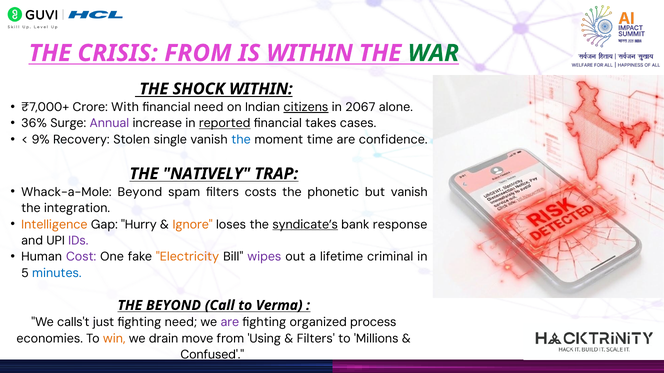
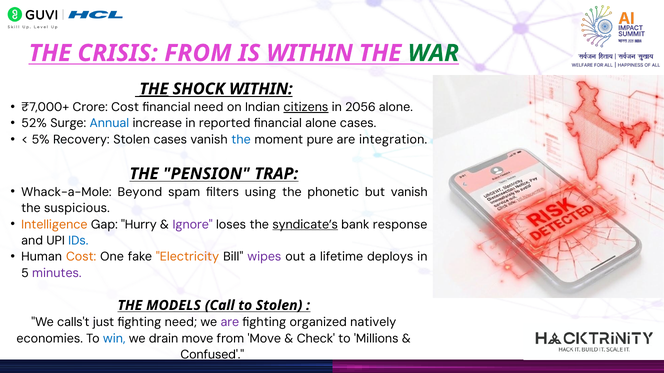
THE underline: none -> present (154, 89)
Crore With: With -> Cost (125, 107)
2067: 2067 -> 2056 (360, 107)
36%: 36% -> 52% (34, 124)
Annual colour: purple -> blue (109, 124)
reported underline: present -> none (225, 124)
financial takes: takes -> alone (321, 124)
9%: 9% -> 5% (41, 140)
Stolen single: single -> cases (170, 140)
time: time -> pure (320, 140)
confidence: confidence -> integration (393, 140)
NATIVELY: NATIVELY -> PENSION (206, 174)
costs: costs -> using (261, 192)
integration: integration -> suspicious (77, 208)
Ignore colour: orange -> purple (193, 225)
IDs colour: purple -> blue (78, 241)
Cost colour: purple -> orange (81, 257)
criminal: criminal -> deploys (390, 257)
minutes colour: blue -> purple (57, 273)
THE BEYOND: BEYOND -> MODELS (174, 306)
to Verma: Verma -> Stolen (279, 306)
process: process -> natively (373, 323)
win colour: orange -> blue (114, 339)
from Using: Using -> Move (264, 339)
Filters: Filters -> Check (316, 339)
